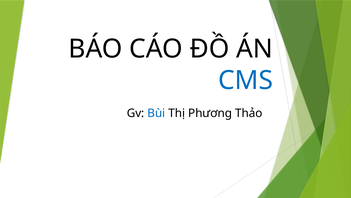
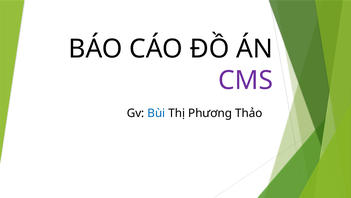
CMS colour: blue -> purple (246, 80)
